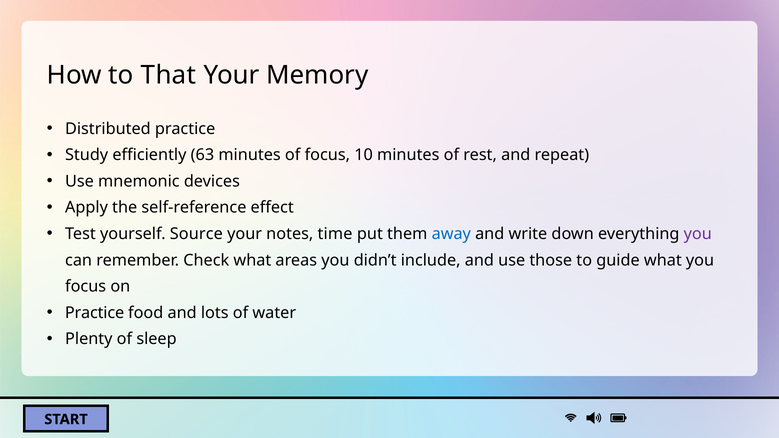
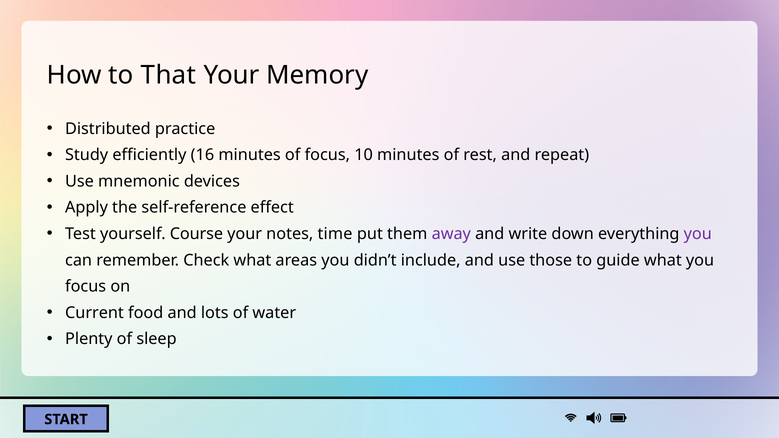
63: 63 -> 16 (202, 155)
Source: Source -> Course (196, 234)
away colour: blue -> purple (451, 234)
Practice: Practice -> Current (94, 313)
